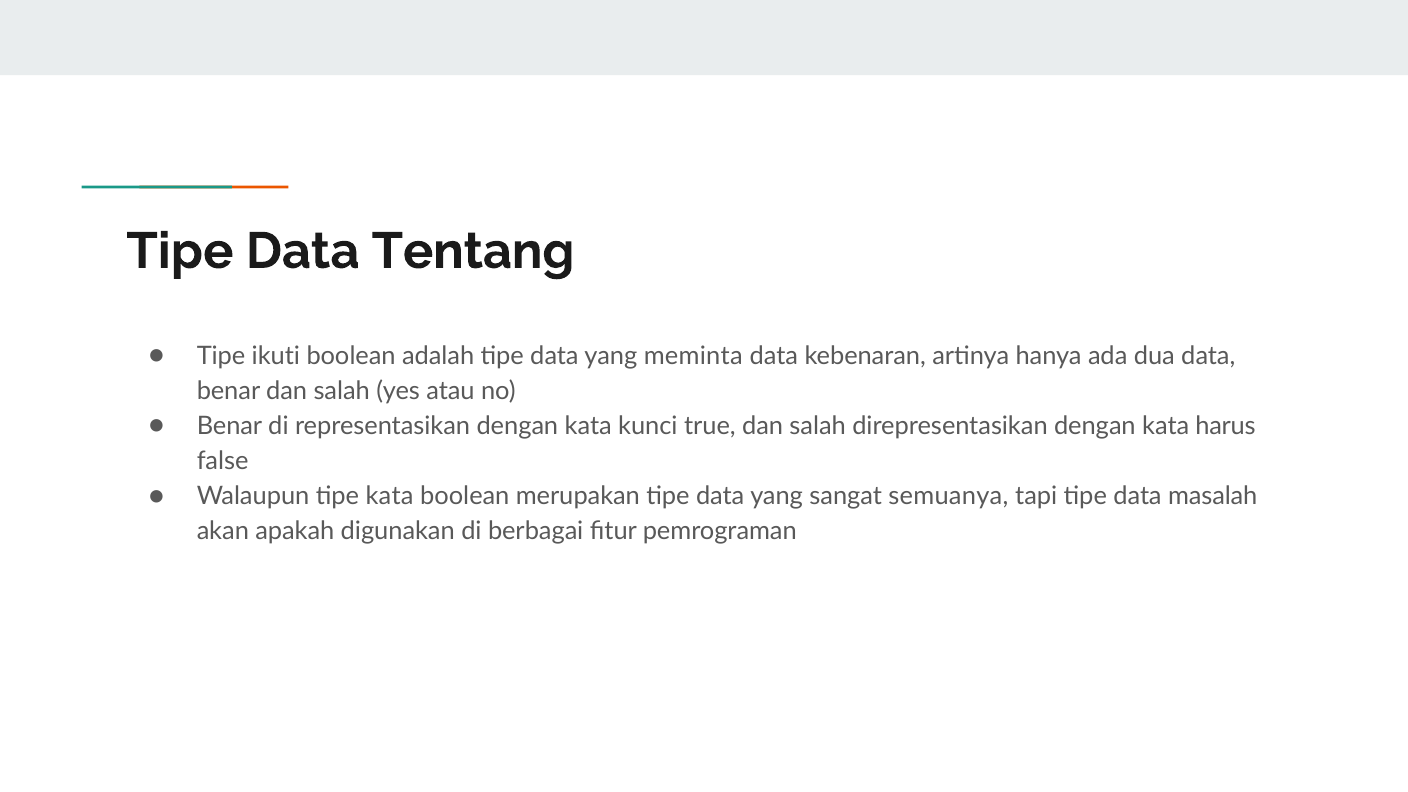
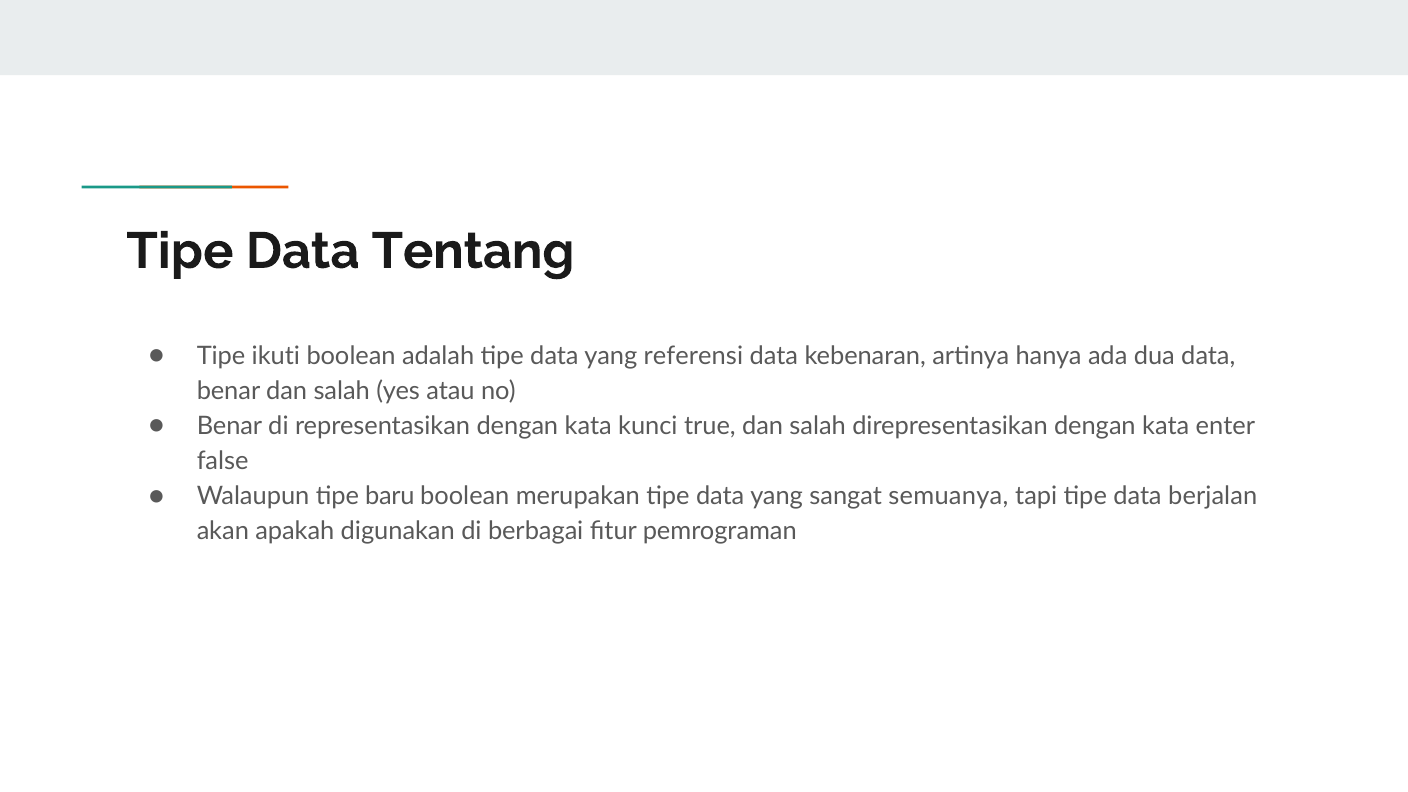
meminta: meminta -> referensi (693, 356)
harus: harus -> enter (1225, 426)
tipe kata: kata -> baru (390, 496)
masalah: masalah -> berjalan (1213, 496)
